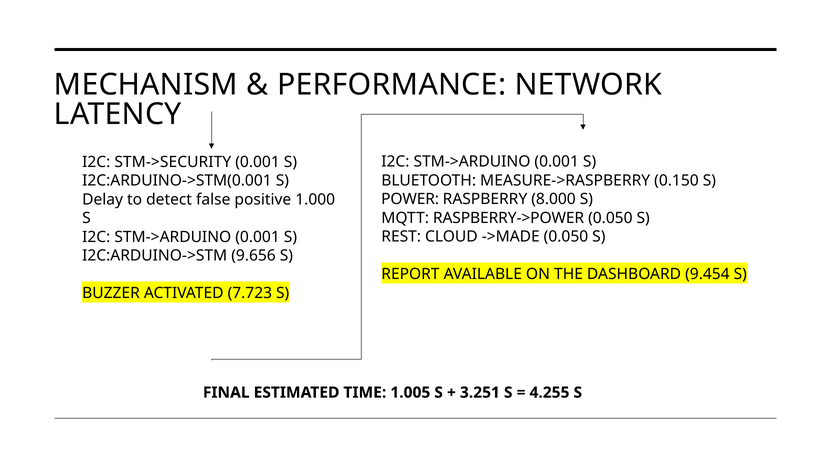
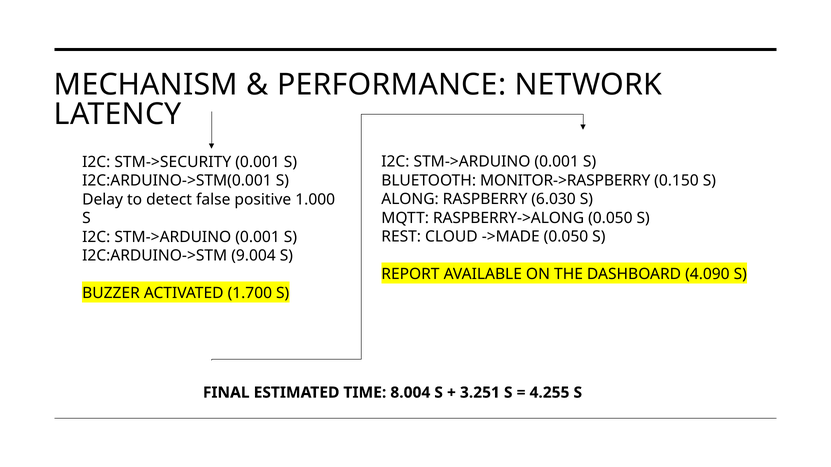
MEASURE->RASPBERRY: MEASURE->RASPBERRY -> MONITOR->RASPBERRY (565, 181)
POWER: POWER -> ALONG (410, 199)
8.000: 8.000 -> 6.030 (554, 199)
RASPBERRY->POWER: RASPBERRY->POWER -> RASPBERRY->ALONG (509, 218)
9.656: 9.656 -> 9.004 (254, 256)
9.454: 9.454 -> 4.090 (707, 274)
7.723: 7.723 -> 1.700 (250, 293)
1.005: 1.005 -> 8.004 (410, 393)
